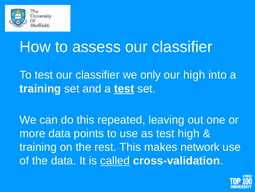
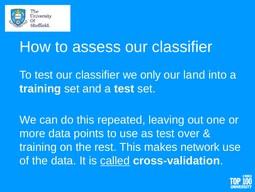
our high: high -> land (194, 75)
test underline: present -> none (124, 88)
test high: high -> over (189, 133)
